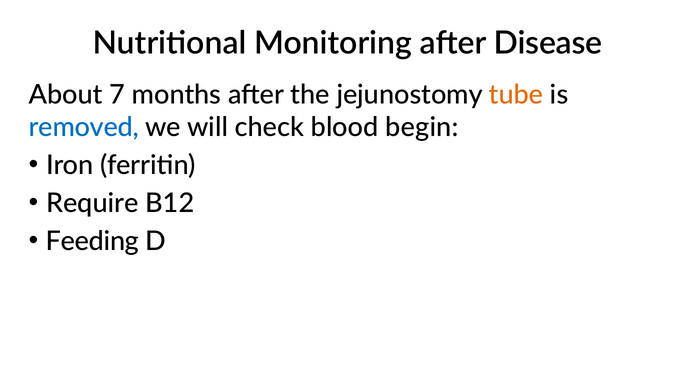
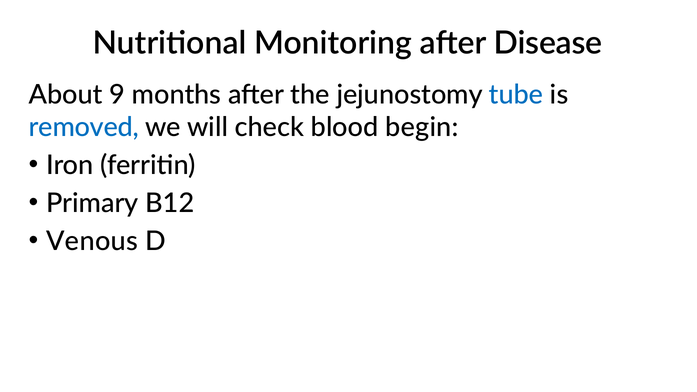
7: 7 -> 9 (117, 95)
tube colour: orange -> blue (516, 95)
Require: Require -> Primary (92, 203)
Feeding: Feeding -> Venous (92, 241)
